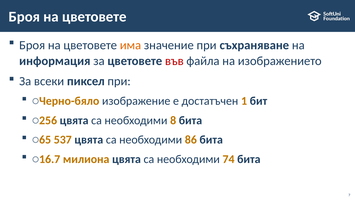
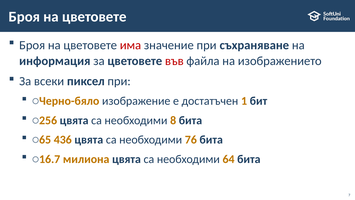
има colour: orange -> red (130, 45)
537: 537 -> 436 (63, 140)
86: 86 -> 76 (191, 140)
74: 74 -> 64 (229, 159)
